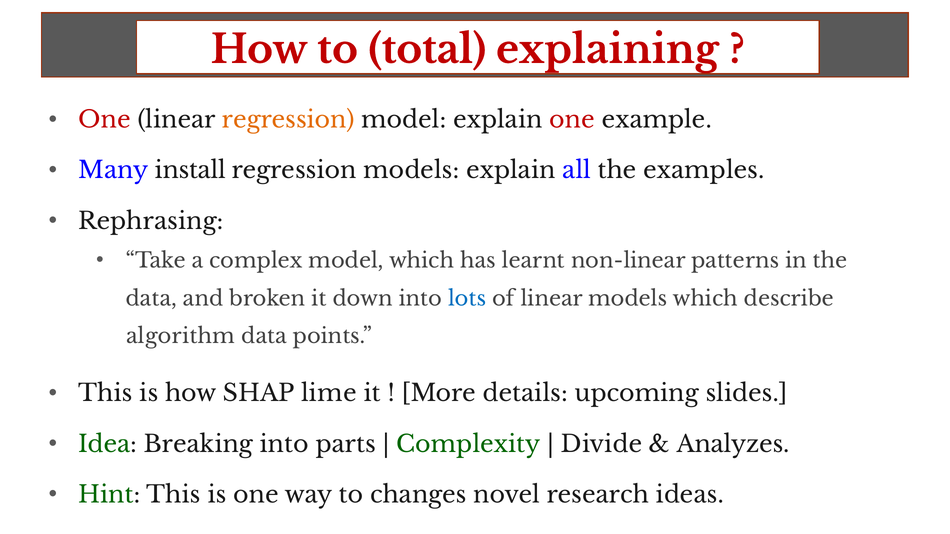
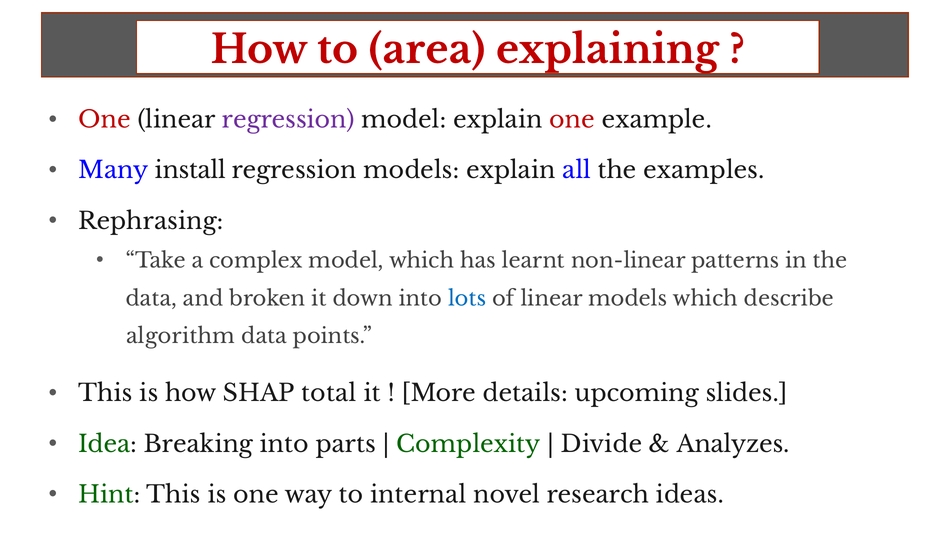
total: total -> area (427, 50)
regression colour: orange -> purple (288, 120)
lime: lime -> total (329, 394)
changes: changes -> internal (418, 495)
